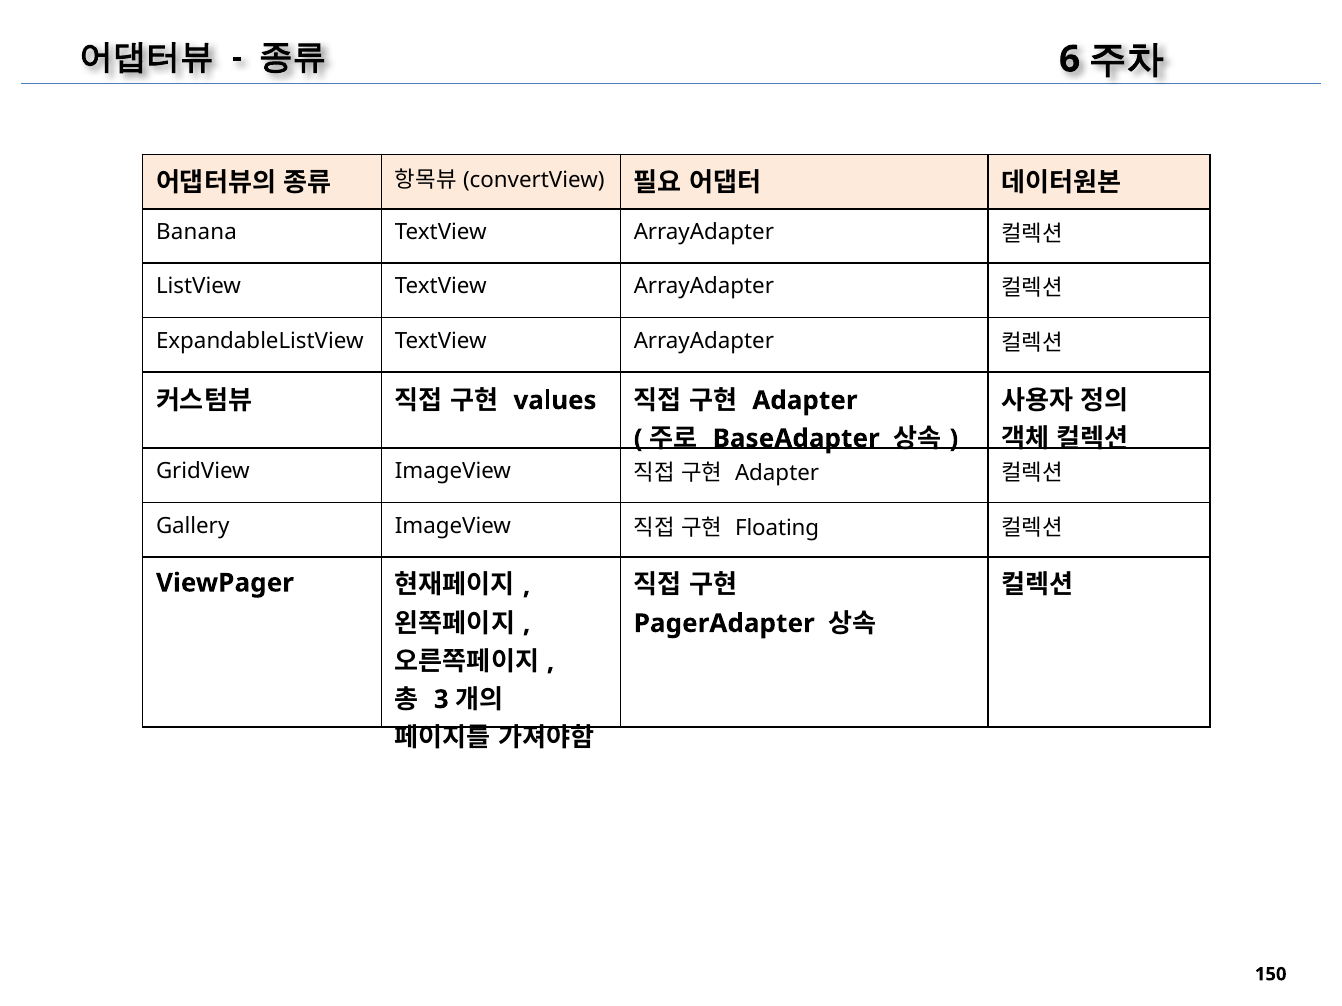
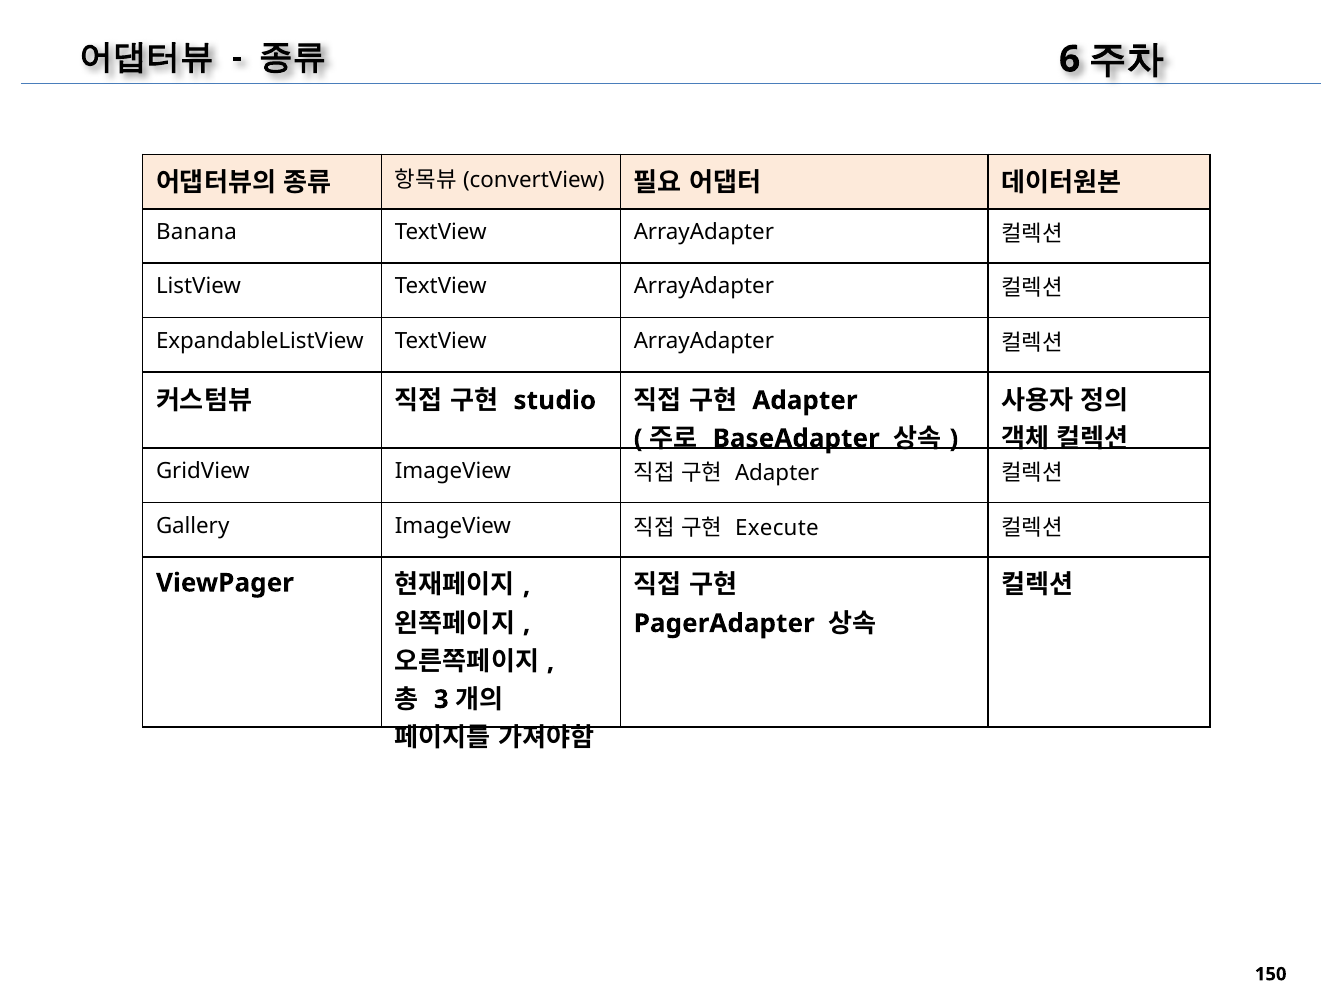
values: values -> studio (555, 401)
Floating: Floating -> Execute (777, 528)
